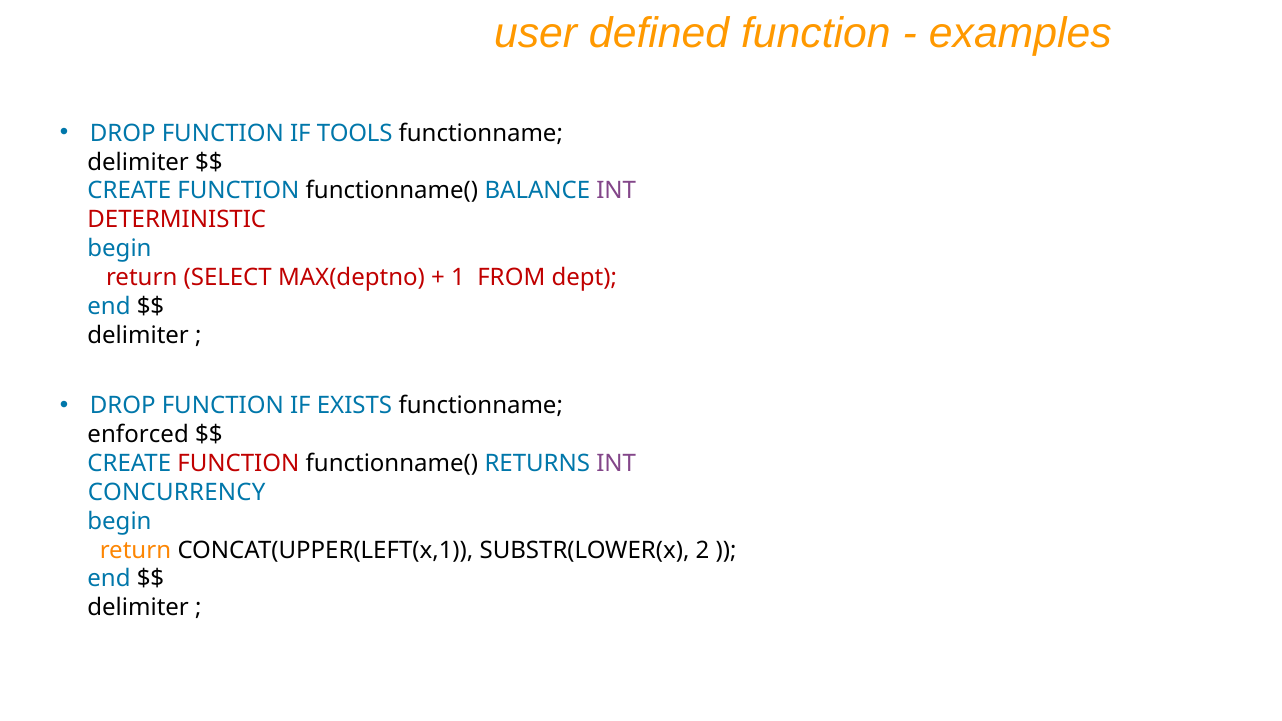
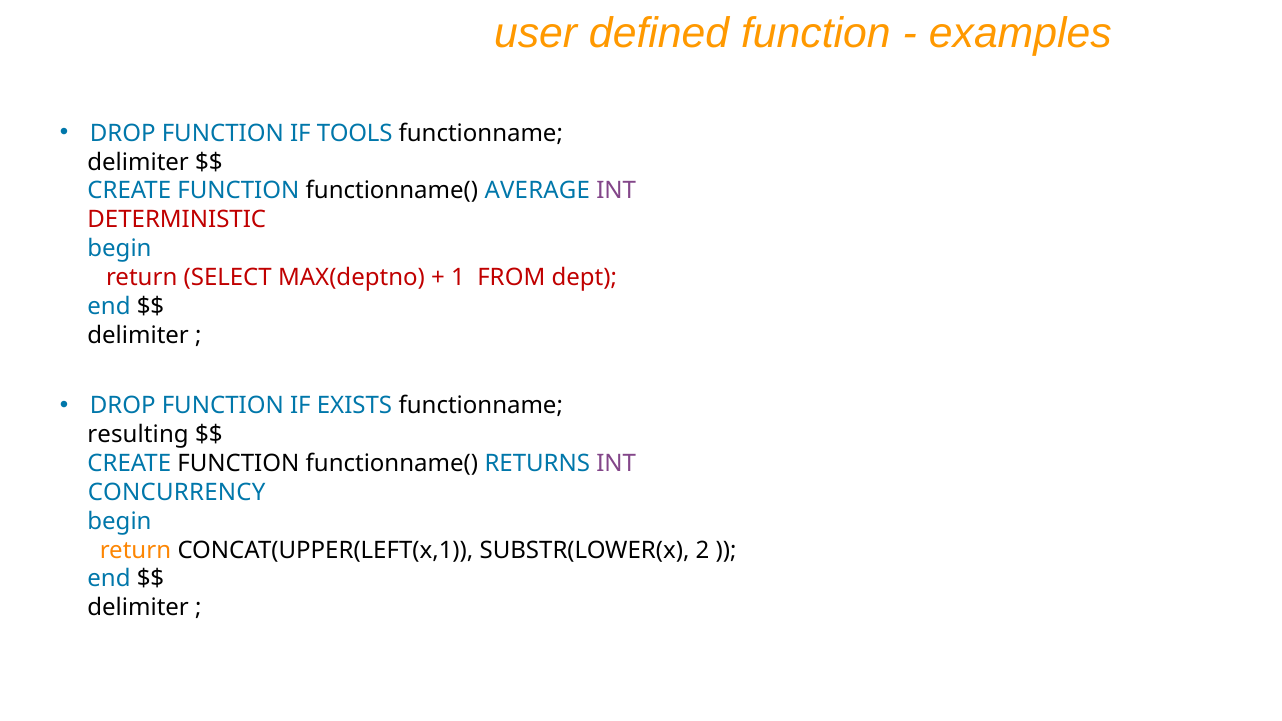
BALANCE: BALANCE -> AVERAGE (537, 191)
enforced: enforced -> resulting (138, 435)
FUNCTION colour: red -> black (238, 464)
